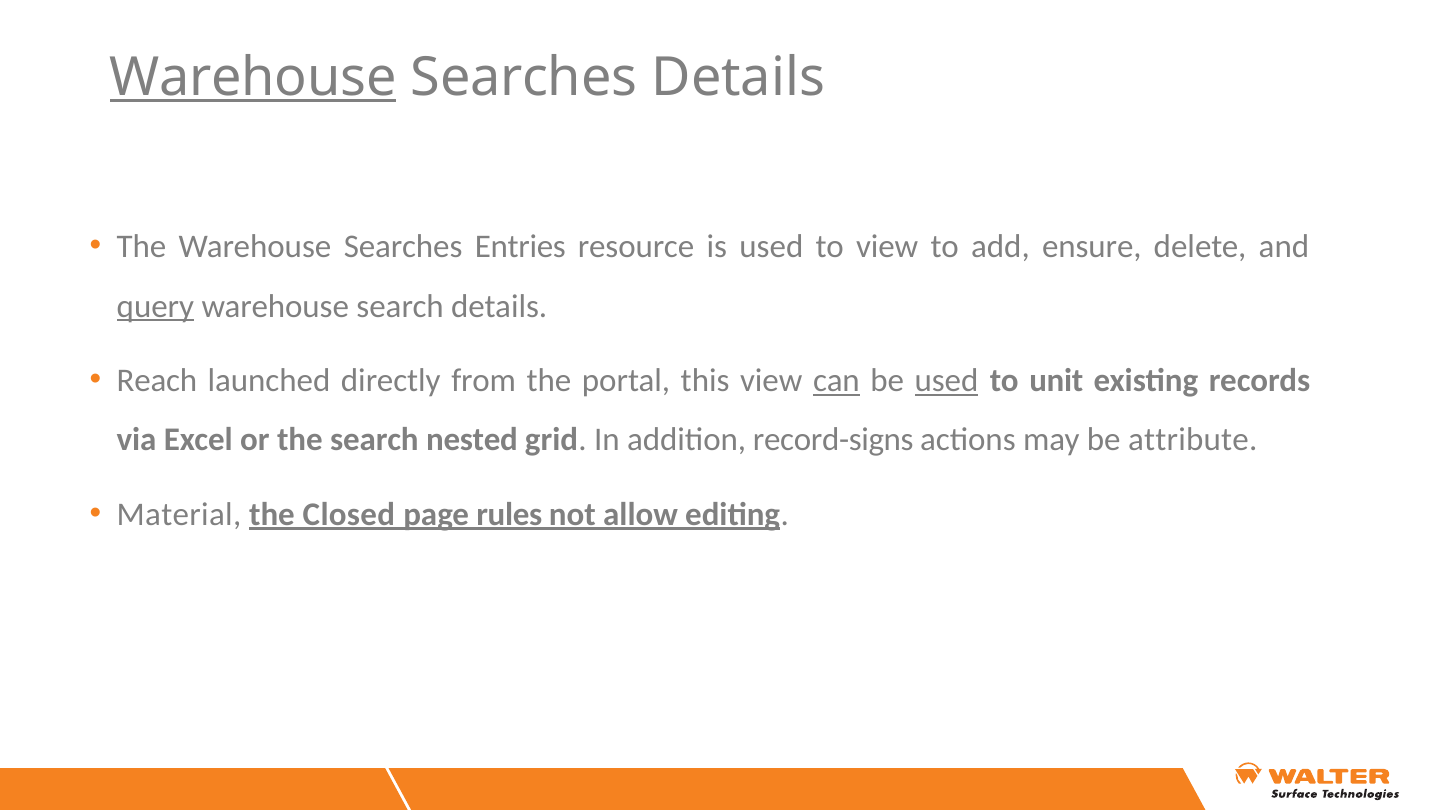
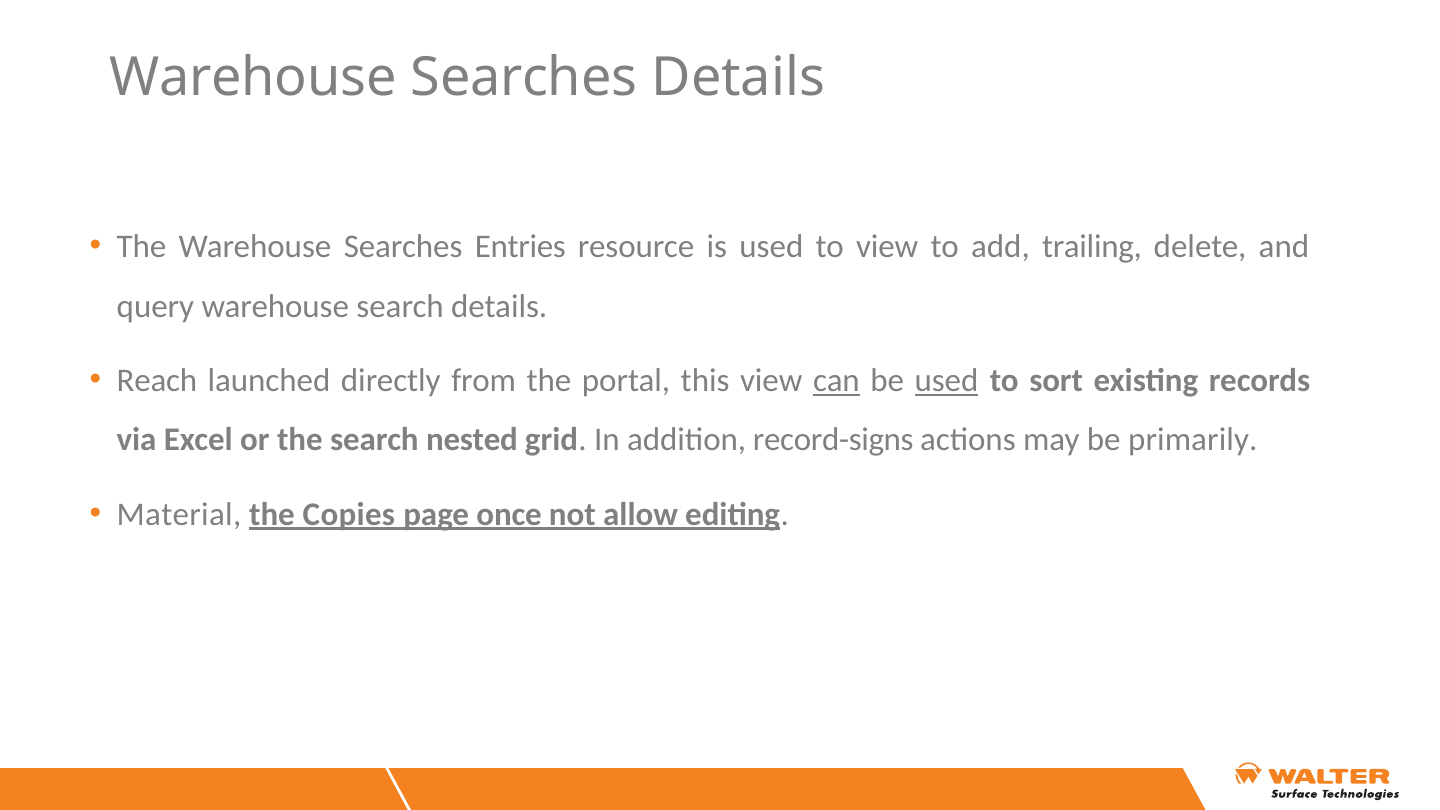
Warehouse underline: present -> none (253, 77)
ensure: ensure -> trailing (1092, 247)
query underline: present -> none (155, 306)
unit: unit -> sort (1056, 381)
attribute: attribute -> primarily (1193, 440)
Closed: Closed -> Copies (349, 514)
rules: rules -> once (509, 514)
